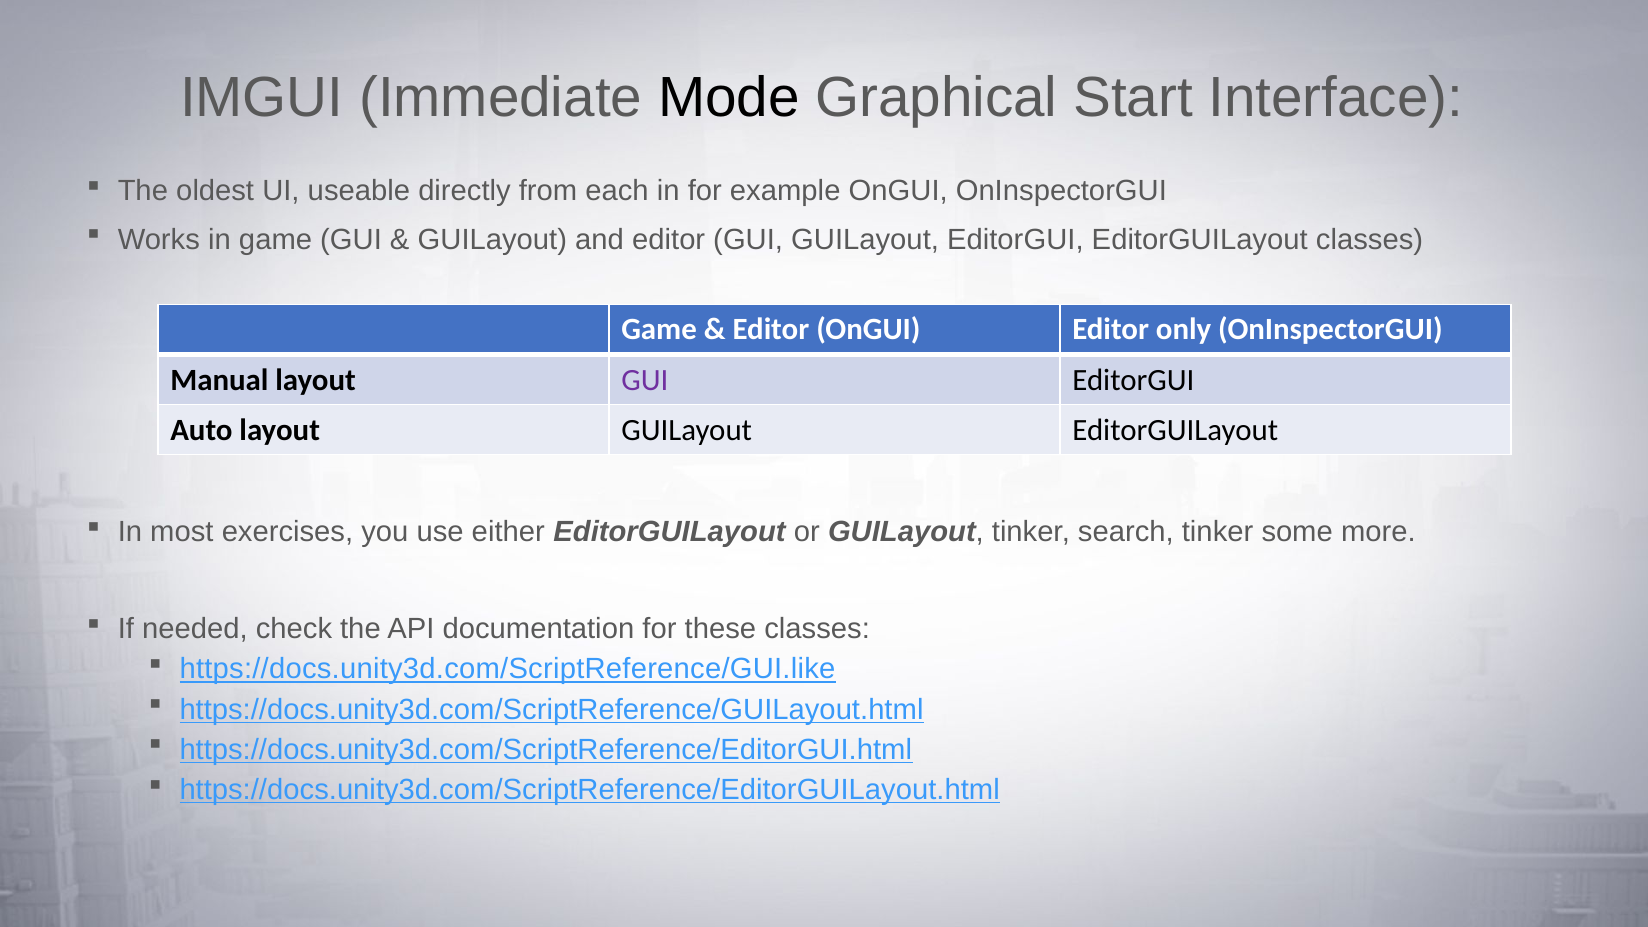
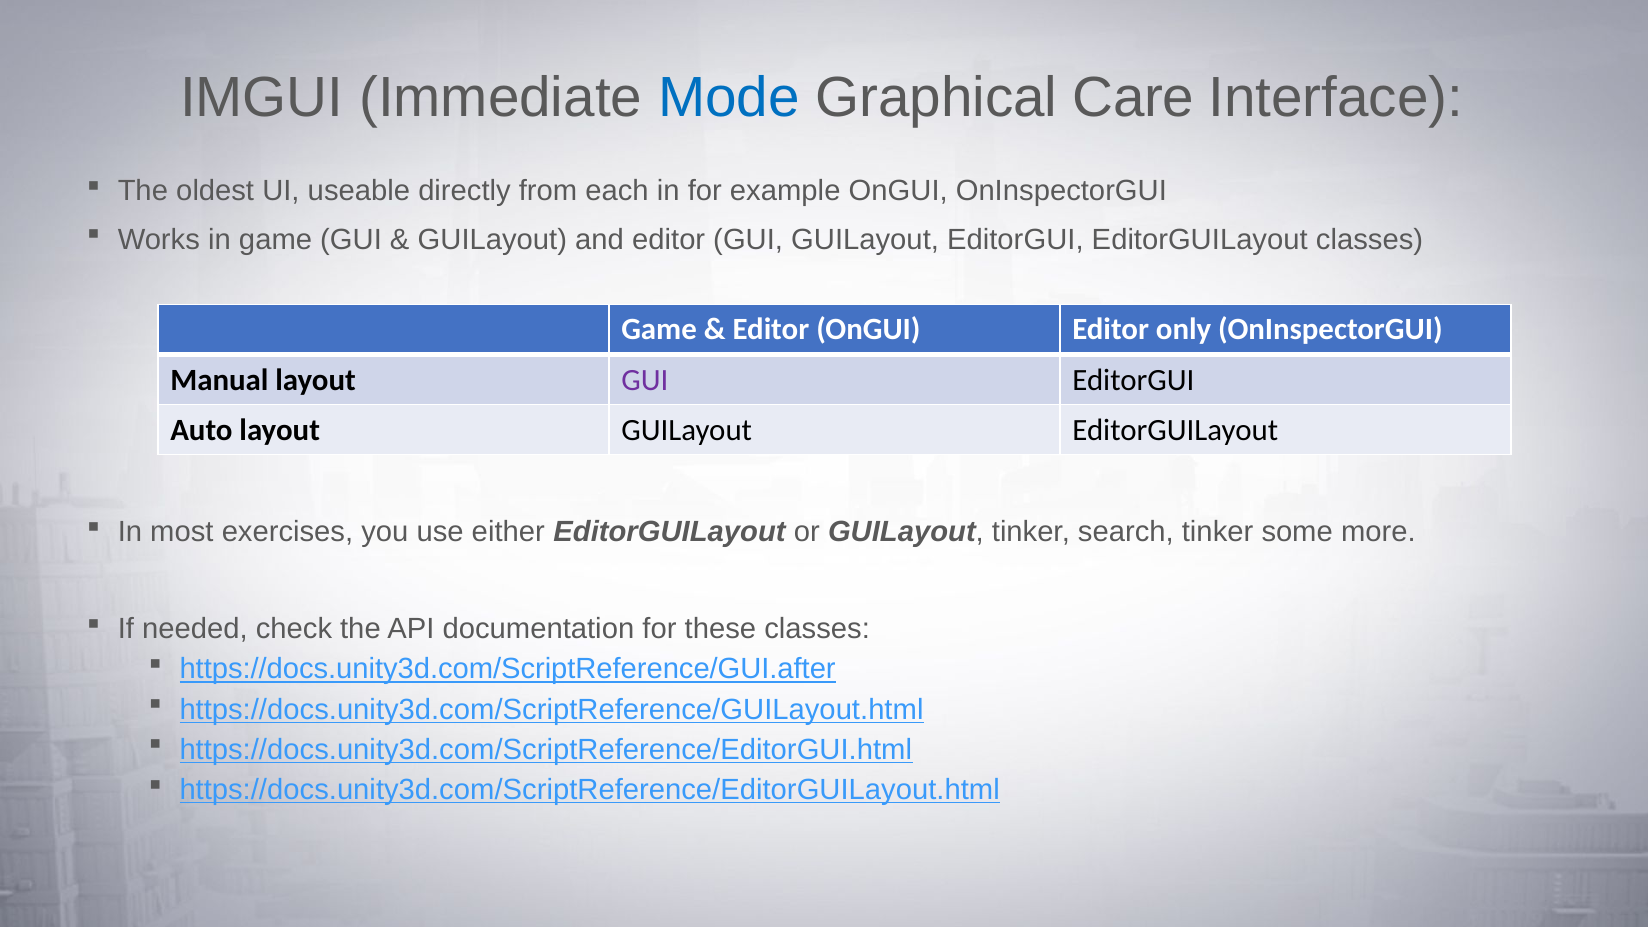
Mode colour: black -> blue (729, 98)
Start: Start -> Care (1133, 98)
https://docs.unity3d.com/ScriptReference/GUI.like: https://docs.unity3d.com/ScriptReference/GUI.like -> https://docs.unity3d.com/ScriptReference/GUI.after (508, 669)
